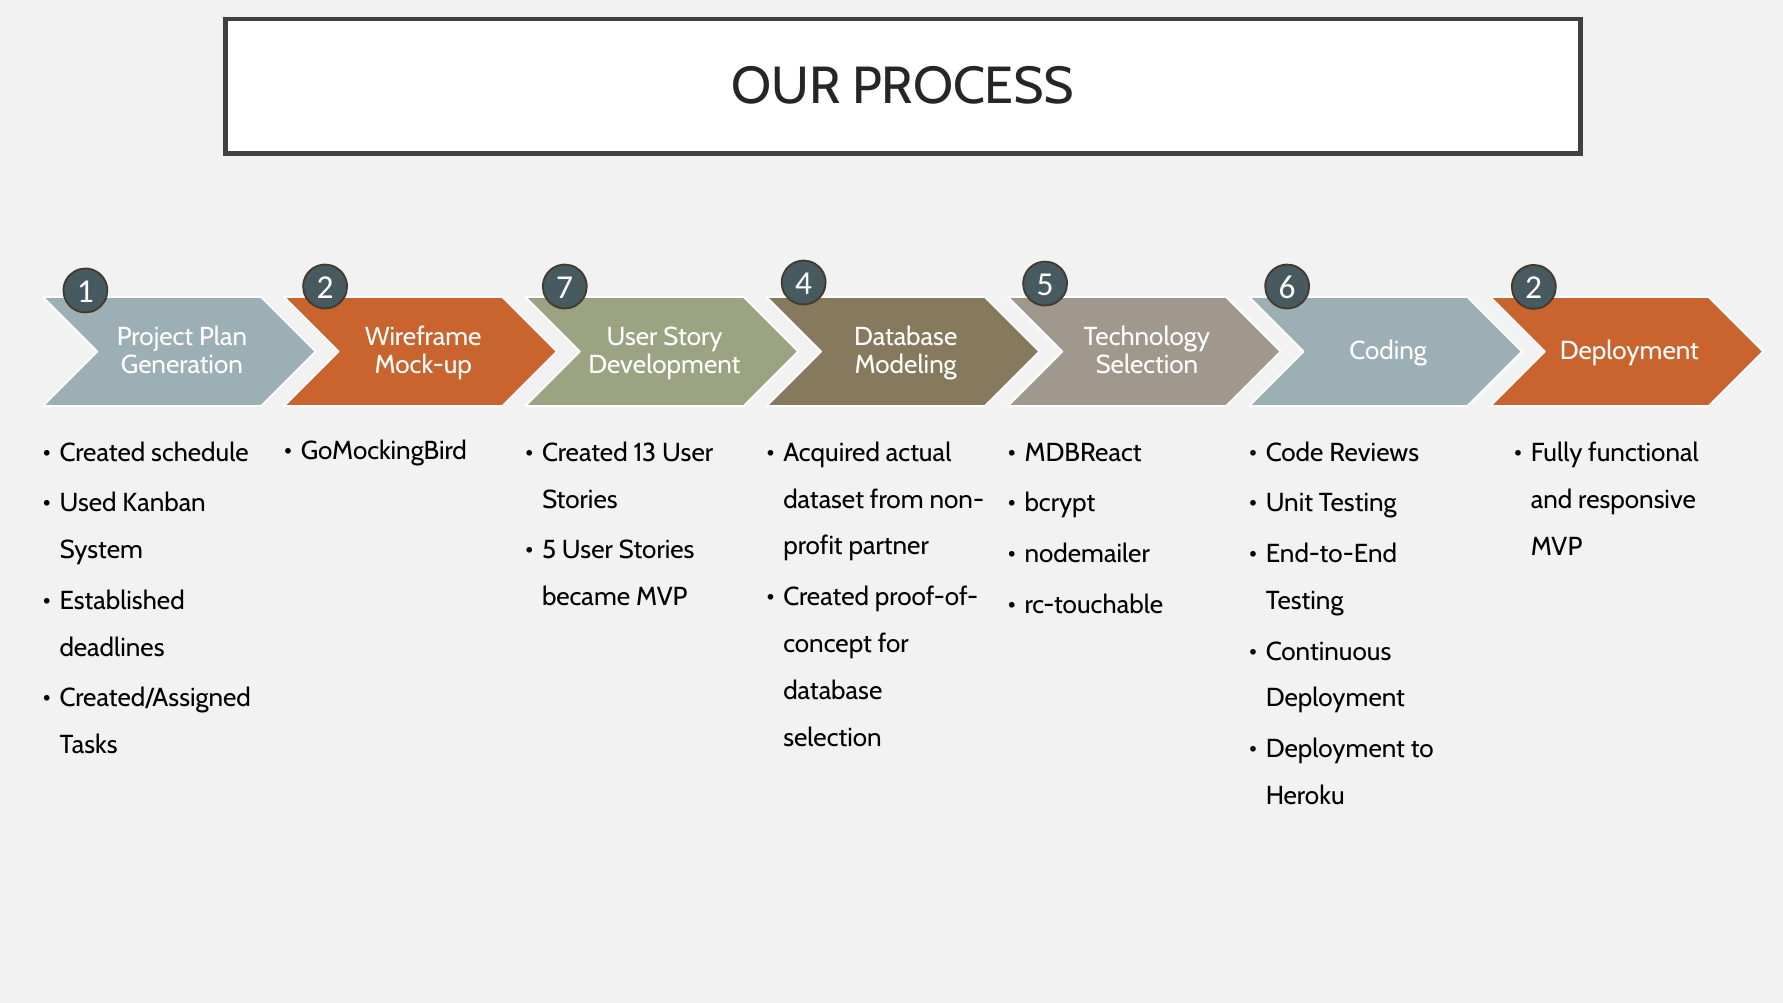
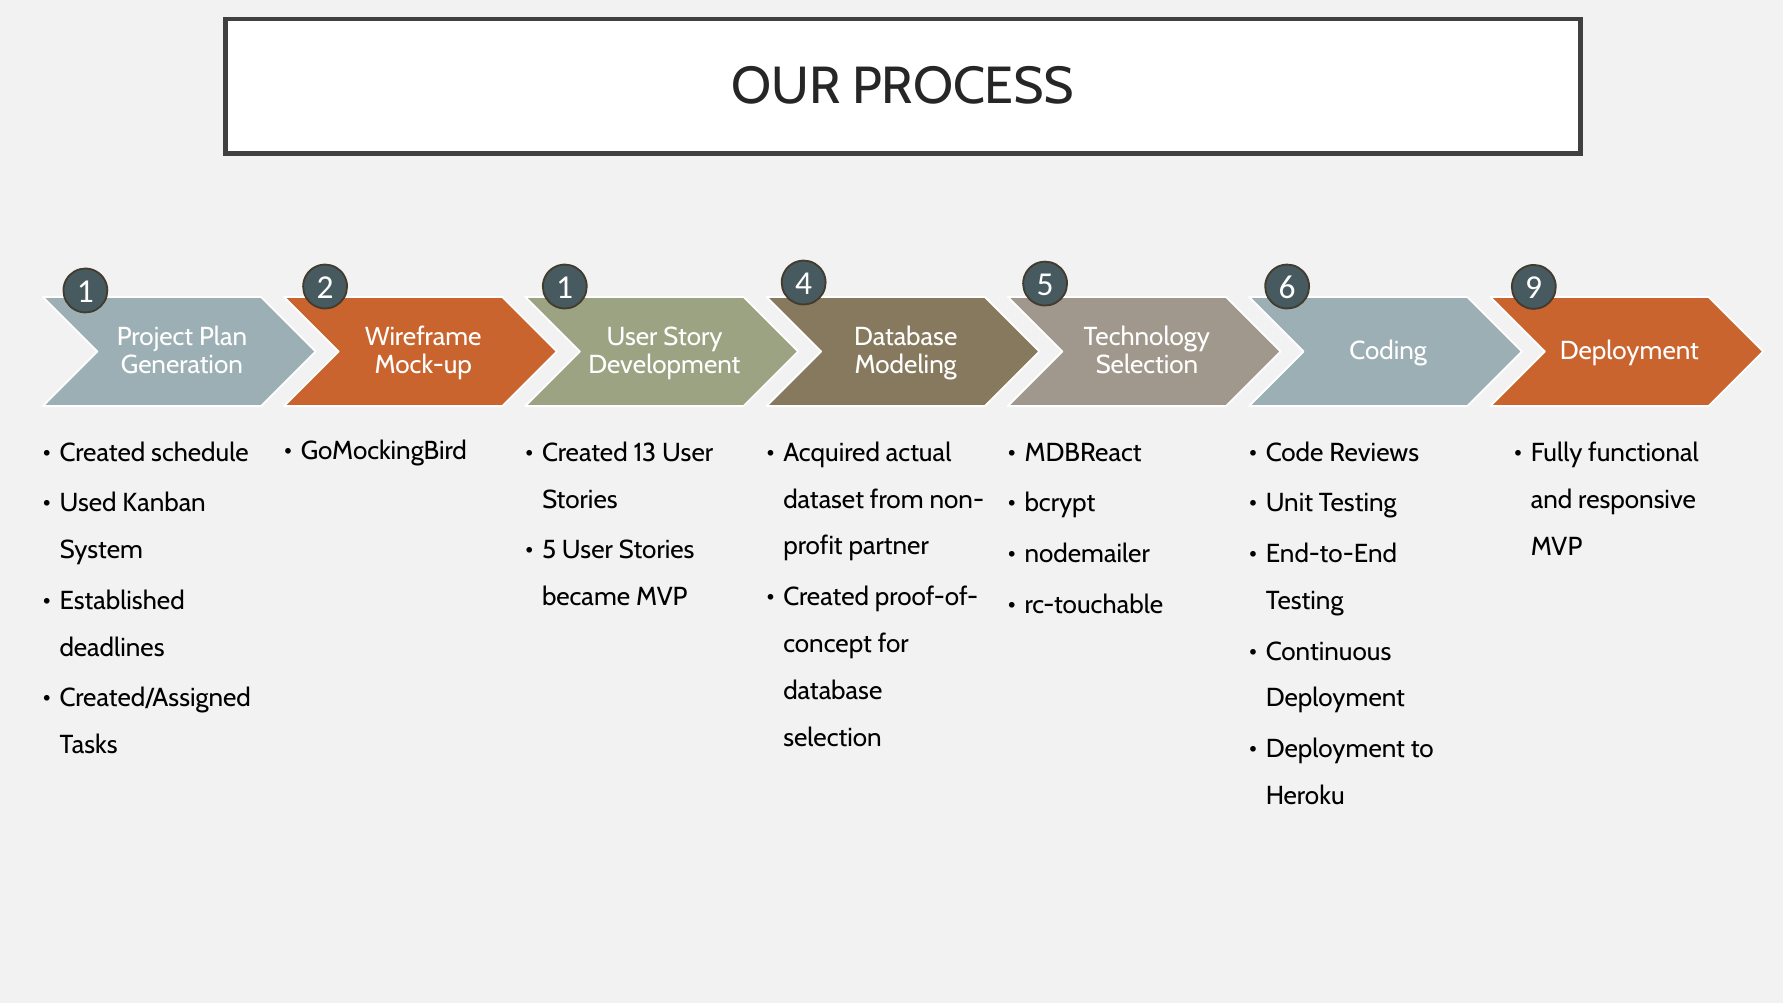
5 2: 2 -> 9 (1534, 288)
2 7: 7 -> 1 (565, 288)
